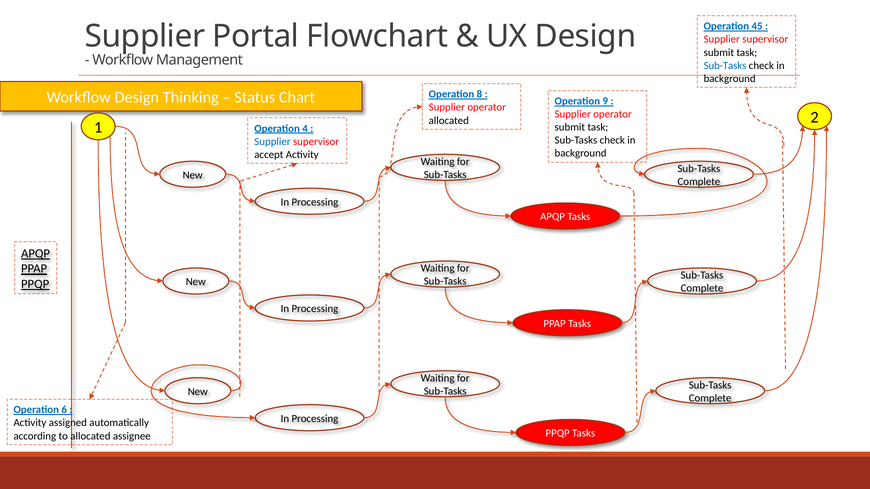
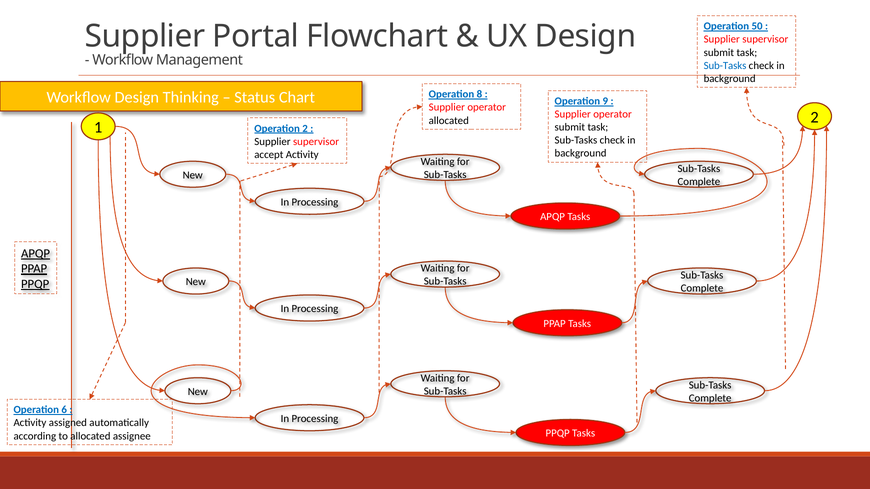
45: 45 -> 50 (757, 26)
Operation 4: 4 -> 2 (305, 129)
Supplier colour: blue -> black (272, 142)
